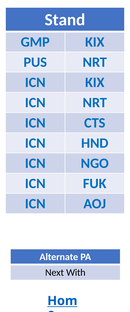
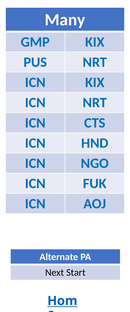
Stand: Stand -> Many (65, 20)
With: With -> Start (76, 272)
